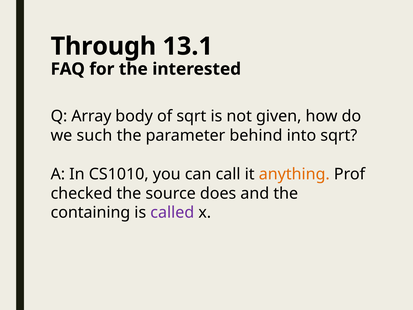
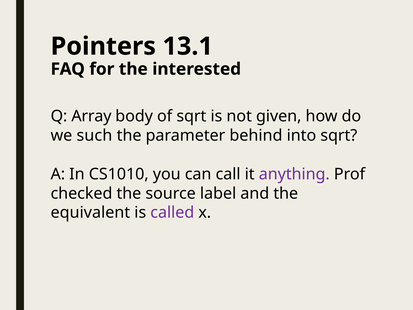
Through: Through -> Pointers (103, 46)
anything colour: orange -> purple (294, 174)
does: does -> label (218, 193)
containing: containing -> equivalent (90, 212)
